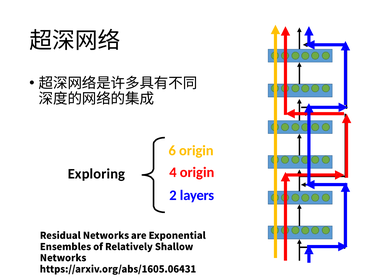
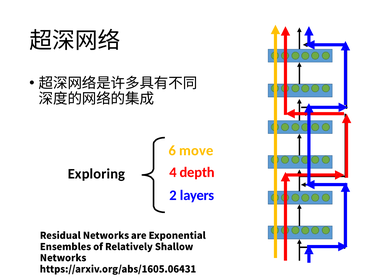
6 origin: origin -> move (196, 150)
4 origin: origin -> depth (197, 172)
